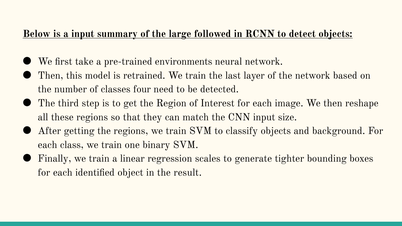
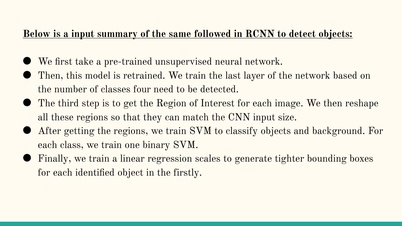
large: large -> same (180, 34)
environments: environments -> unsupervised (184, 62)
result: result -> firstly (188, 173)
